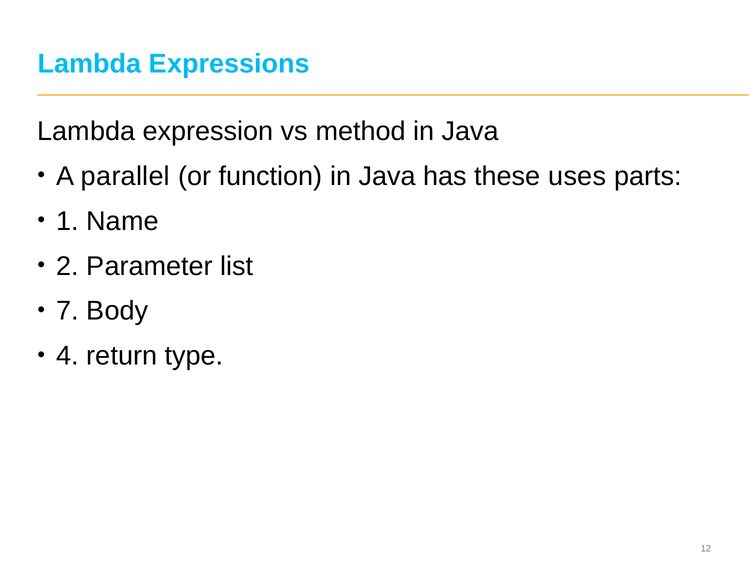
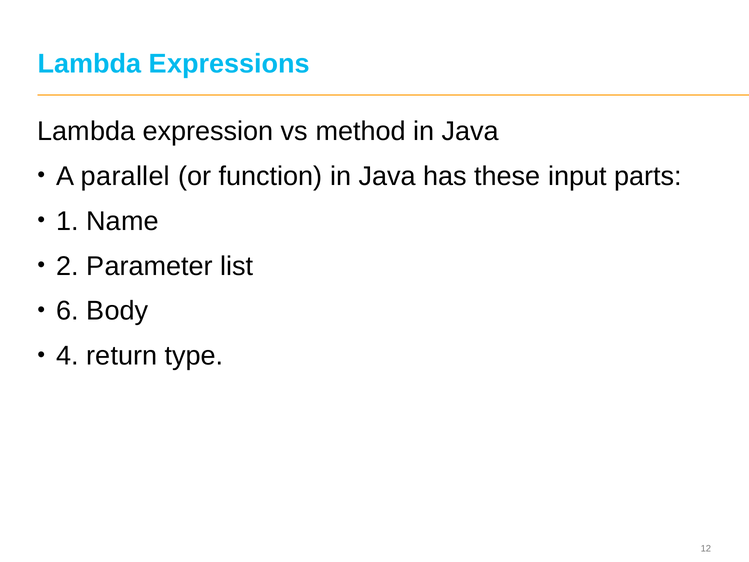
uses: uses -> input (577, 176)
7: 7 -> 6 (68, 311)
